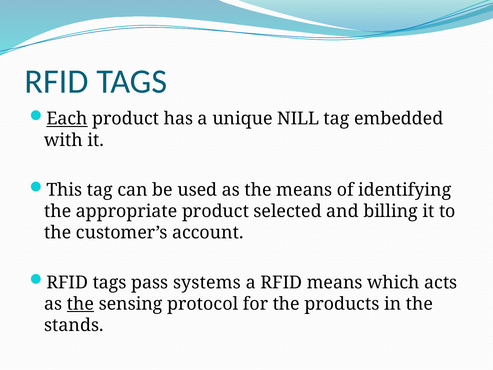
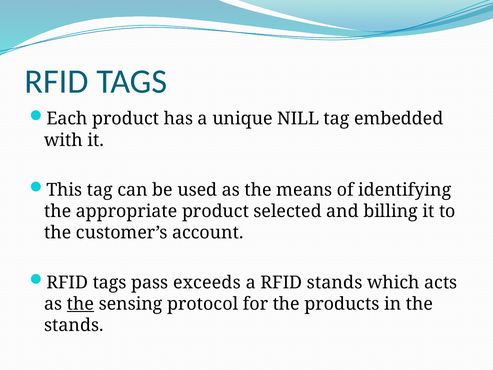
Each underline: present -> none (67, 119)
systems: systems -> exceeds (207, 282)
RFID means: means -> stands (335, 282)
